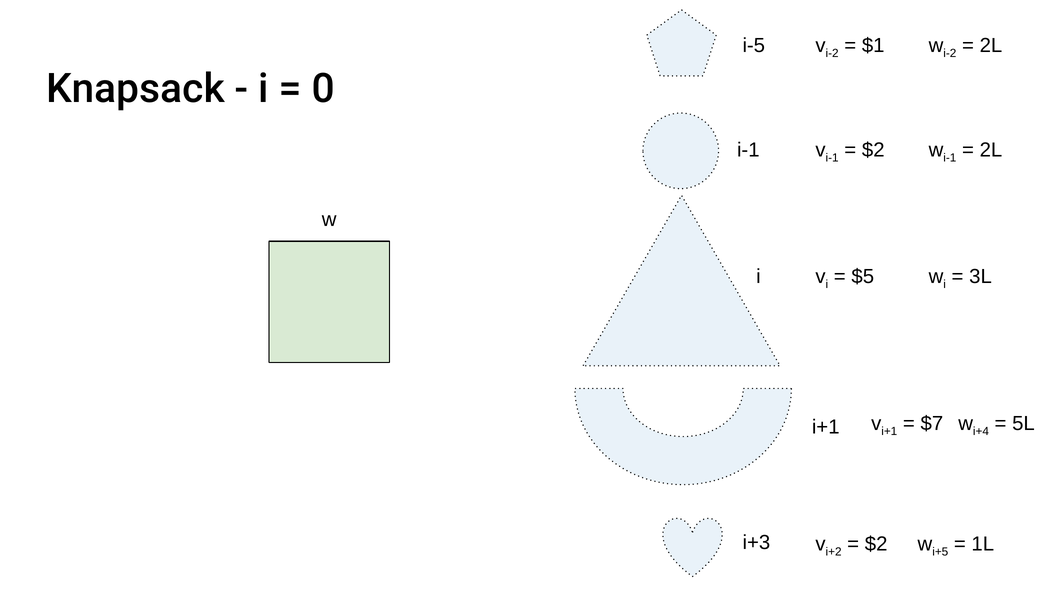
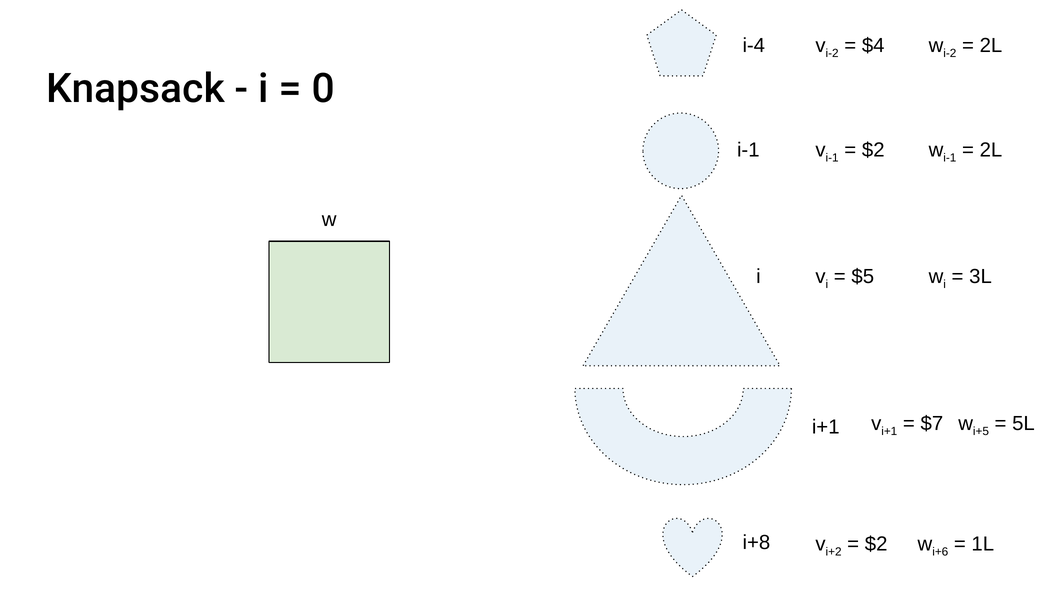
i-5: i-5 -> i-4 (754, 46)
$1: $1 -> $4 (873, 46)
i+4: i+4 -> i+5 (981, 431)
i+3: i+3 -> i+8 (756, 542)
i+5: i+5 -> i+6 (940, 552)
